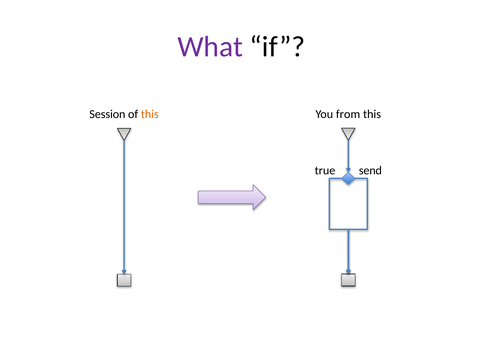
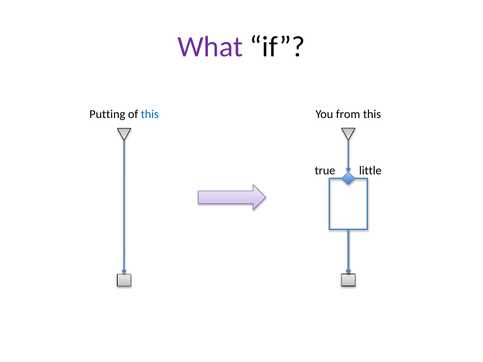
Session: Session -> Putting (107, 114)
this colour: orange -> blue (150, 114)
send: send -> little (370, 170)
